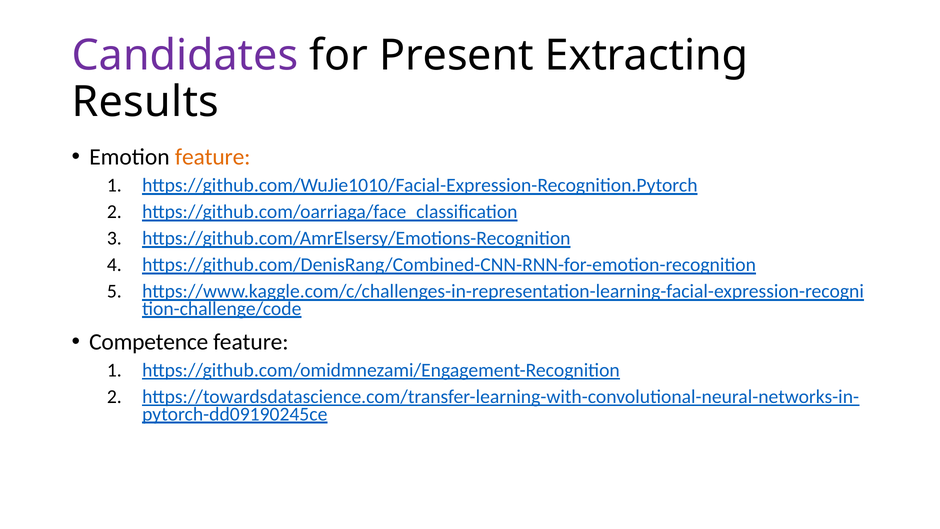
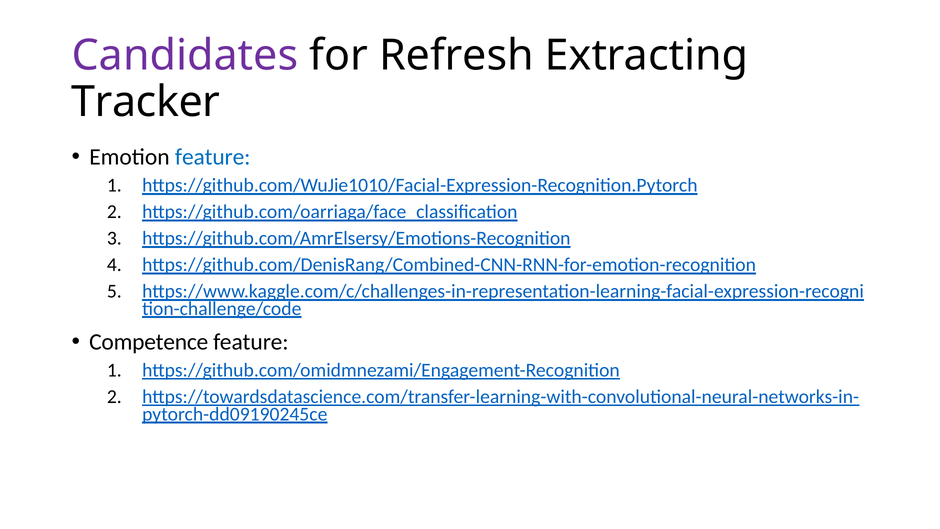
Present: Present -> Refresh (456, 56)
Results: Results -> Tracker (146, 102)
feature colour: orange -> blue (213, 157)
